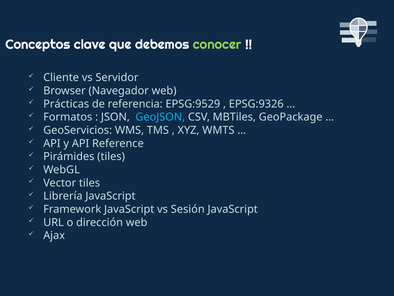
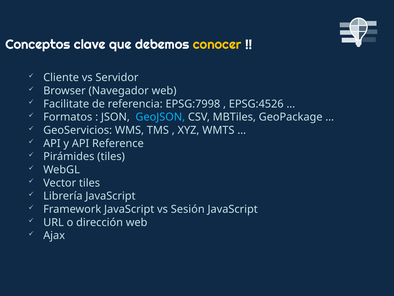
conocer colour: light green -> yellow (217, 44)
Prácticas: Prácticas -> Facilitate (66, 104)
EPSG:9529: EPSG:9529 -> EPSG:7998 (193, 104)
EPSG:9326: EPSG:9326 -> EPSG:4526 (256, 104)
